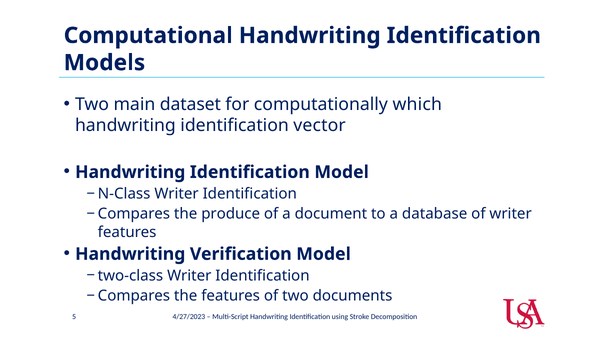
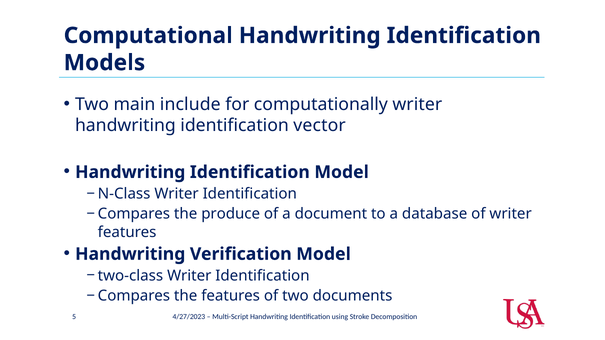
dataset: dataset -> include (190, 105)
computationally which: which -> writer (417, 105)
